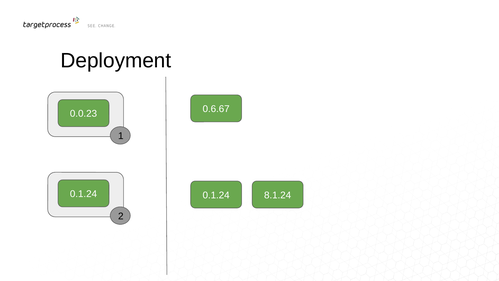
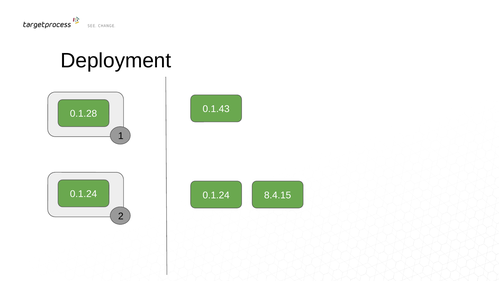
0.6.67: 0.6.67 -> 0.1.43 (216, 109)
0.0.23: 0.0.23 -> 0.1.28 (83, 114)
8.1.24: 8.1.24 -> 8.4.15 (278, 195)
